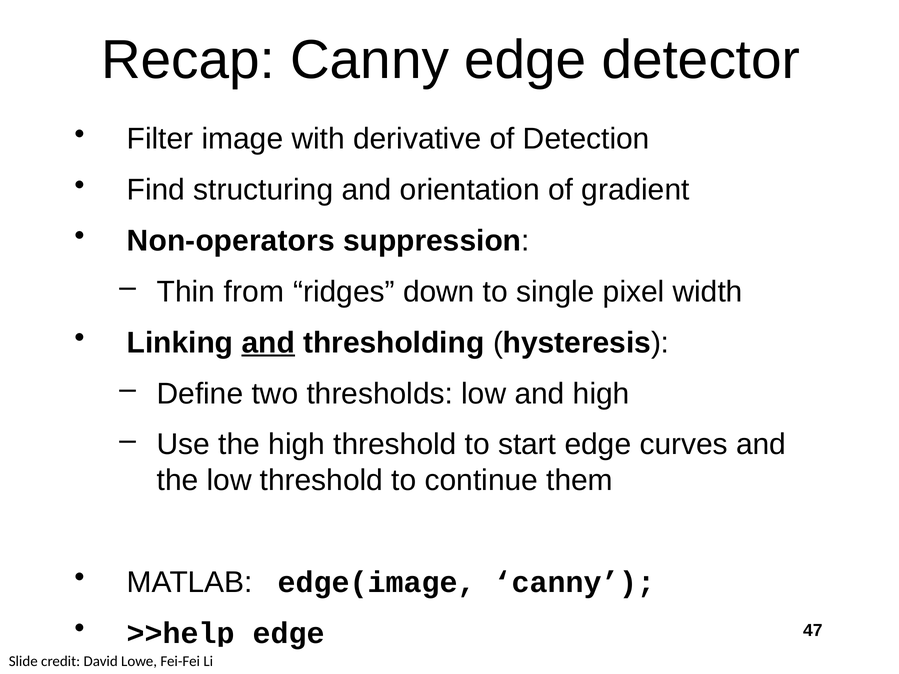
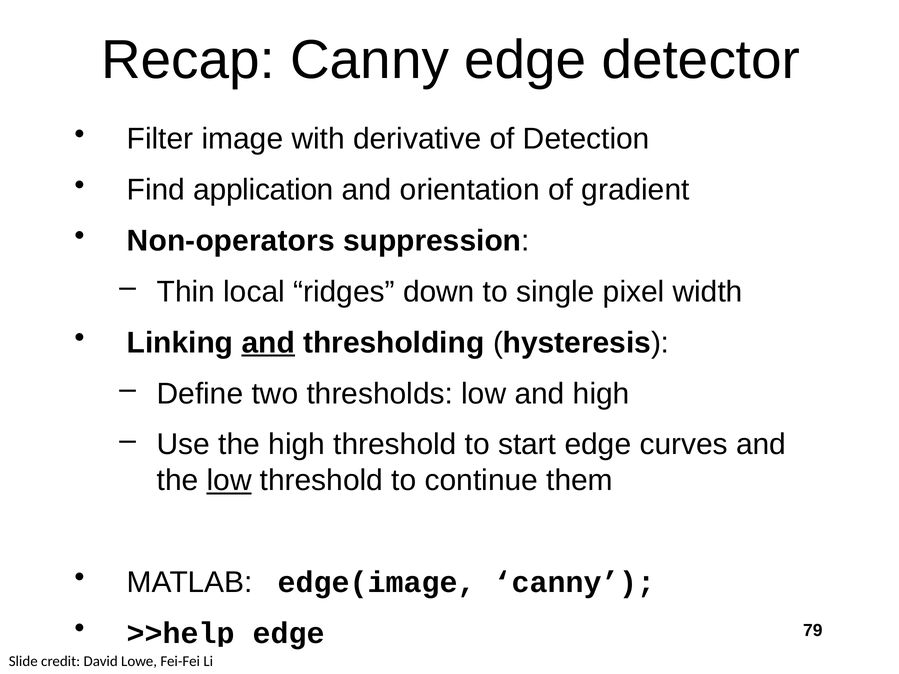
structuring: structuring -> application (263, 190)
from: from -> local (254, 292)
low underline: none -> present (229, 481)
47: 47 -> 79 (813, 631)
